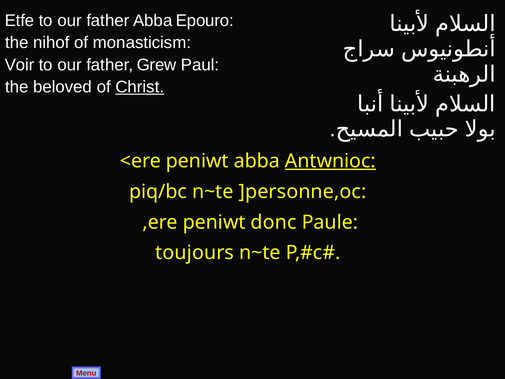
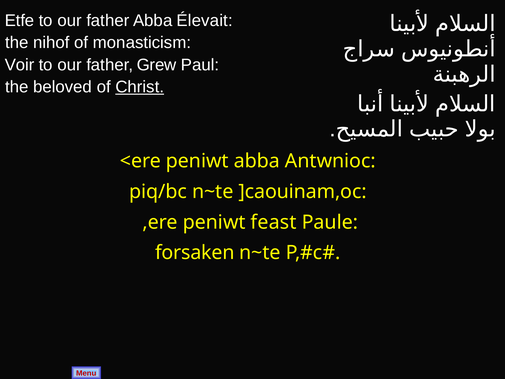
Epouro: Epouro -> Élevait (205, 21)
Antwnioc underline: present -> none (330, 161)
]personne,oc: ]personne,oc -> ]caouinam,oc (303, 191)
donc: donc -> feast (274, 222)
toujours: toujours -> forsaken (195, 253)
